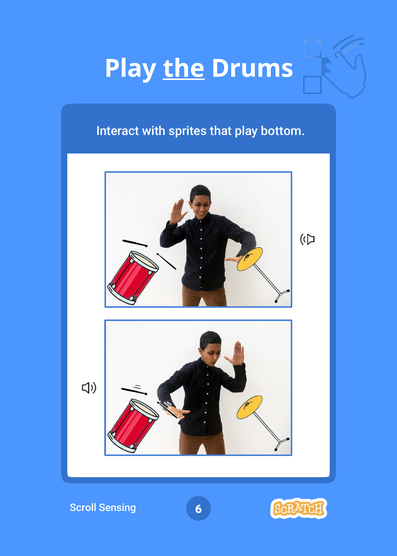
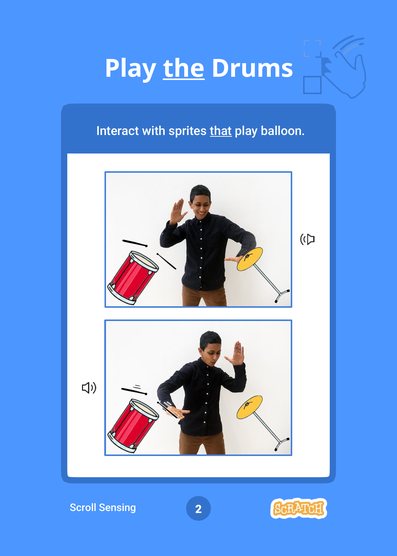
that underline: none -> present (221, 131)
bottom: bottom -> balloon (283, 131)
6: 6 -> 2 (199, 509)
